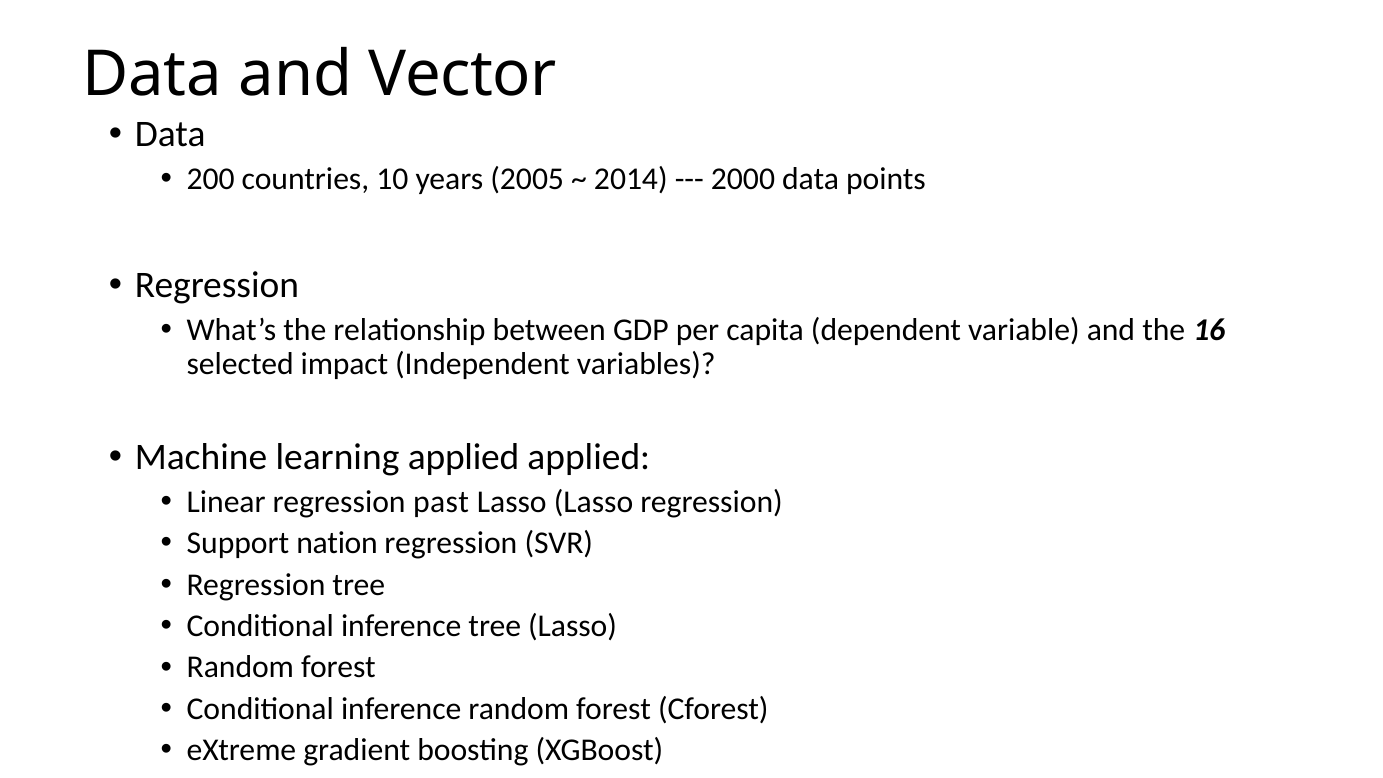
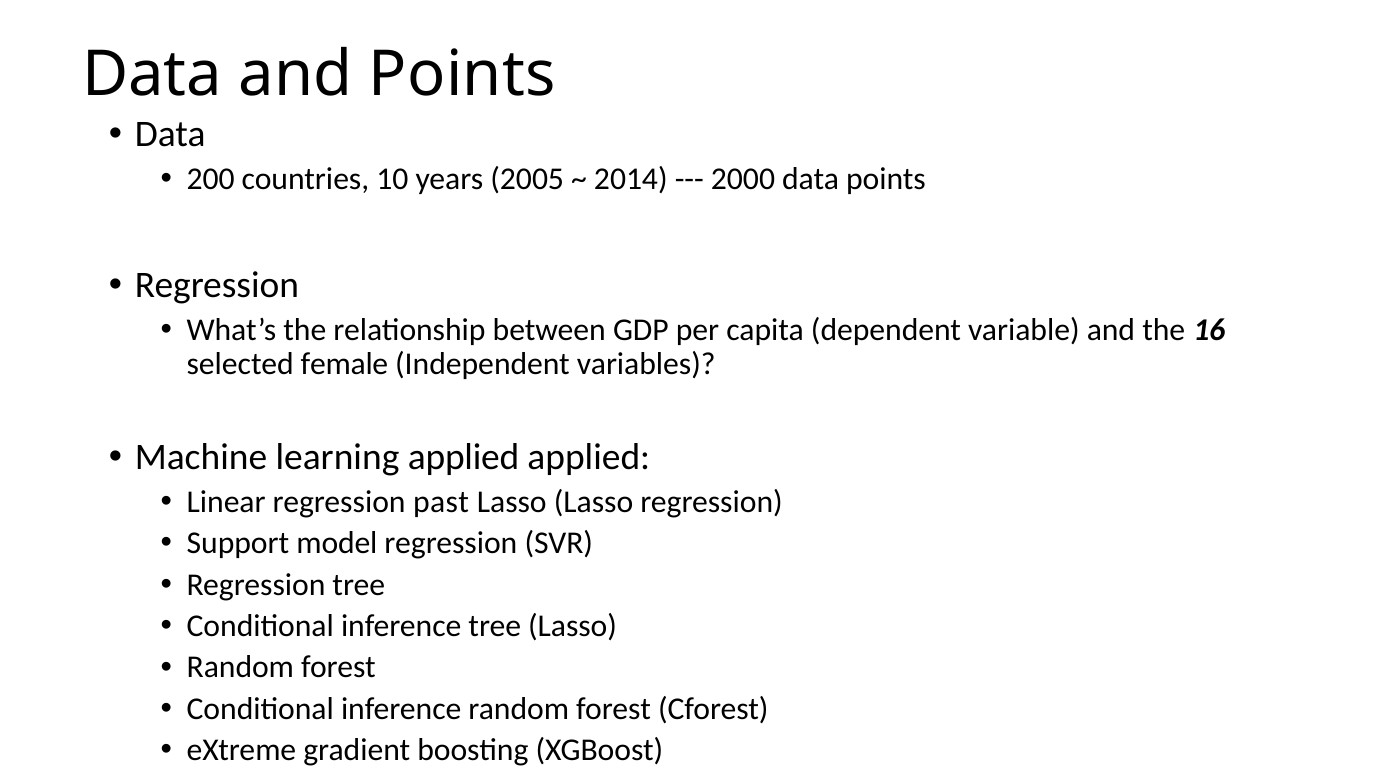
and Vector: Vector -> Points (462, 75)
impact: impact -> female (344, 364)
nation: nation -> model (337, 543)
